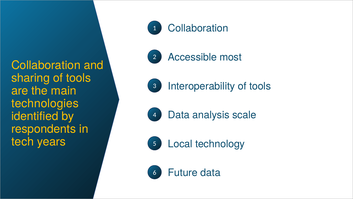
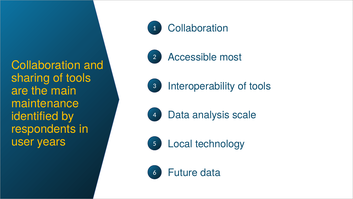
technologies: technologies -> maintenance (45, 103)
tech: tech -> user (23, 141)
